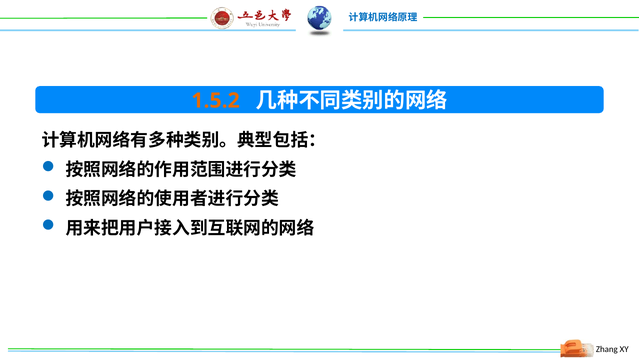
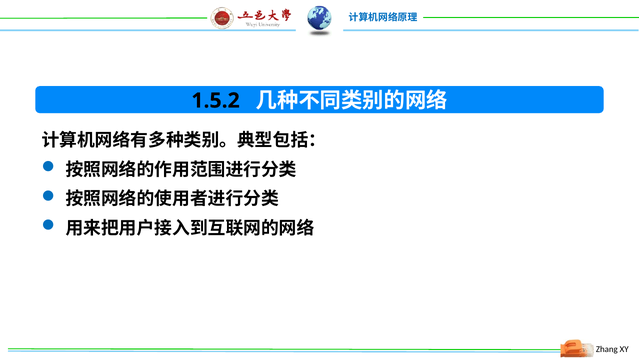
1.5.2 colour: orange -> black (216, 101)
